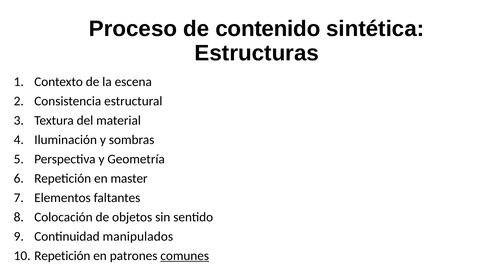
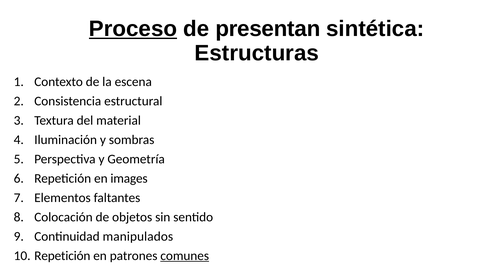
Proceso underline: none -> present (133, 29)
contenido: contenido -> presentan (268, 29)
master: master -> images (129, 179)
